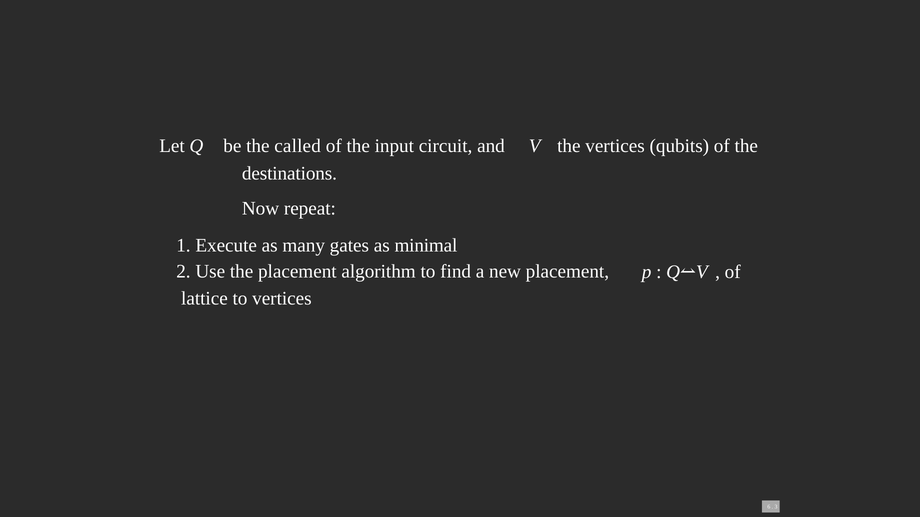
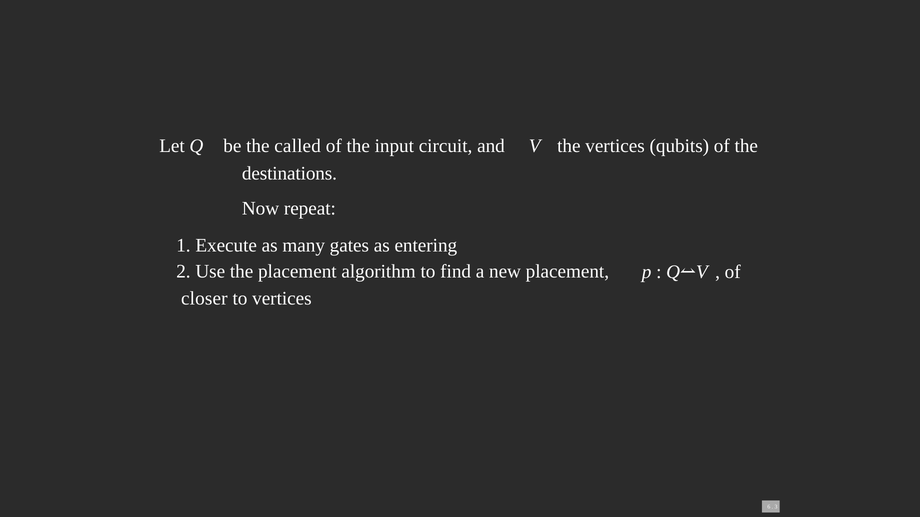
minimal: minimal -> entering (426, 246)
lattice: lattice -> closer (204, 299)
